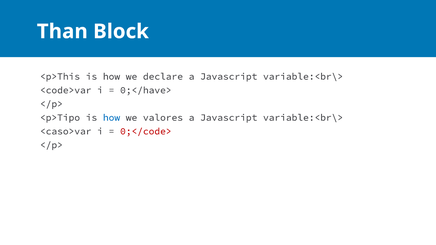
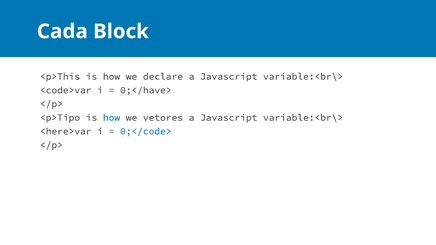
Than: Than -> Cada (62, 32)
valores: valores -> vetores (163, 118)
<caso>var: <caso>var -> <here>var (66, 131)
0;</code> colour: red -> blue (146, 131)
